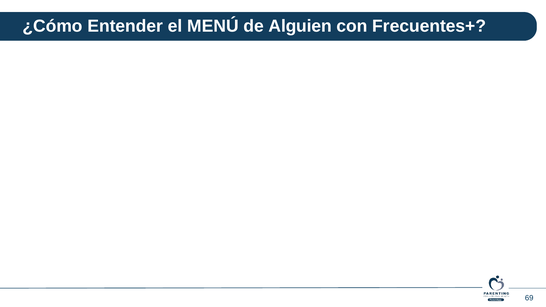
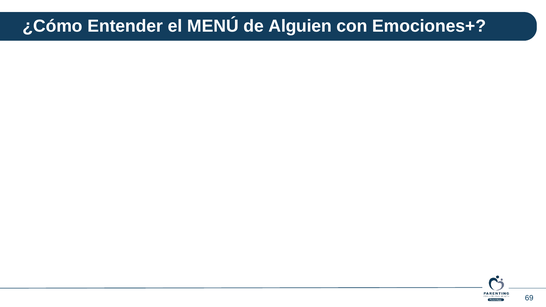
Frecuentes+: Frecuentes+ -> Emociones+ (429, 26)
